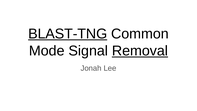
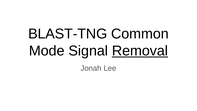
BLAST-TNG underline: present -> none (68, 34)
